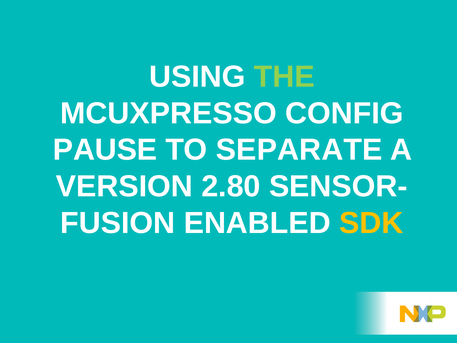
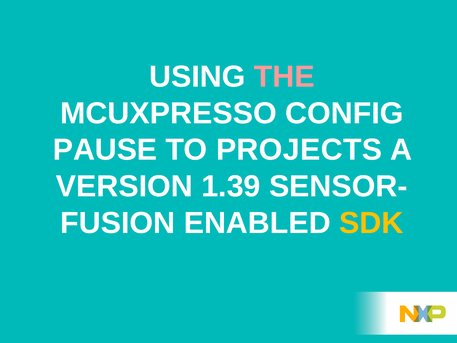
THE colour: light green -> pink (284, 77)
SEPARATE: SEPARATE -> PROJECTS (299, 150)
2.80: 2.80 -> 1.39 (231, 186)
